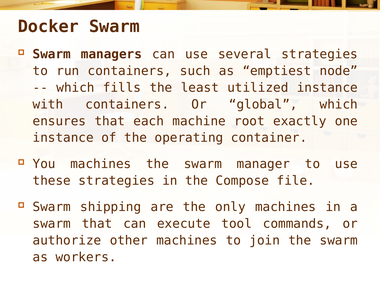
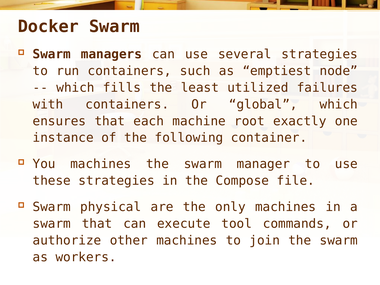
utilized instance: instance -> failures (327, 88)
operating: operating -> following (189, 138)
shipping: shipping -> physical (111, 207)
